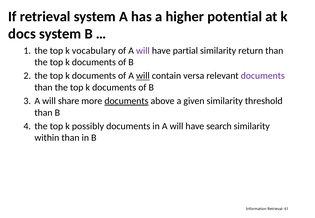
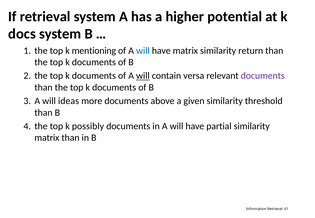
vocabulary: vocabulary -> mentioning (94, 51)
will colour: purple -> blue (143, 51)
have partial: partial -> matrix (185, 51)
share: share -> ideas (69, 101)
documents underline: present -> none (126, 101)
search: search -> partial (219, 126)
within: within -> matrix (47, 138)
